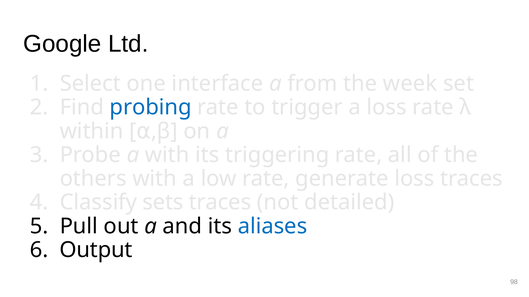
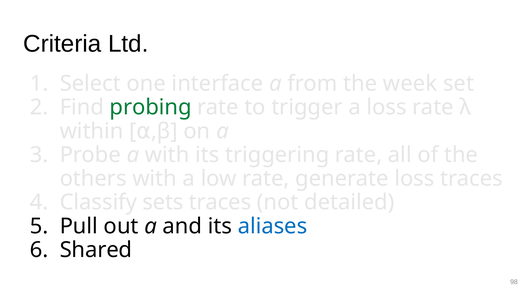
Google: Google -> Criteria (62, 44)
probing colour: blue -> green (151, 108)
Output: Output -> Shared (96, 250)
